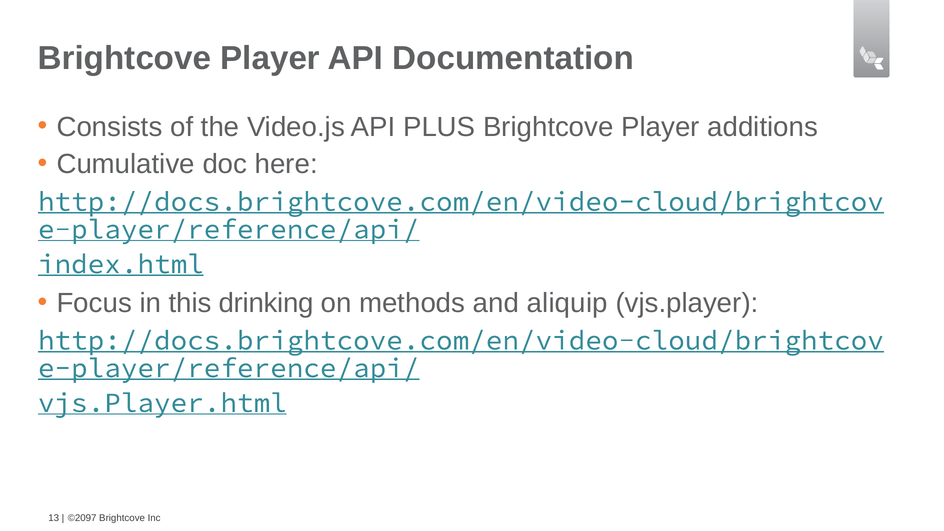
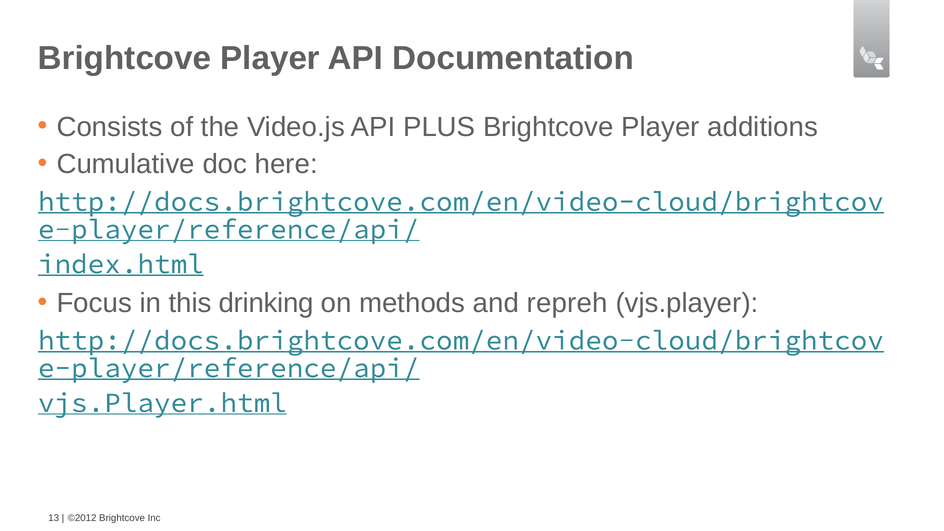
aliquip: aliquip -> repreh (567, 303)
©2097: ©2097 -> ©2012 (82, 518)
